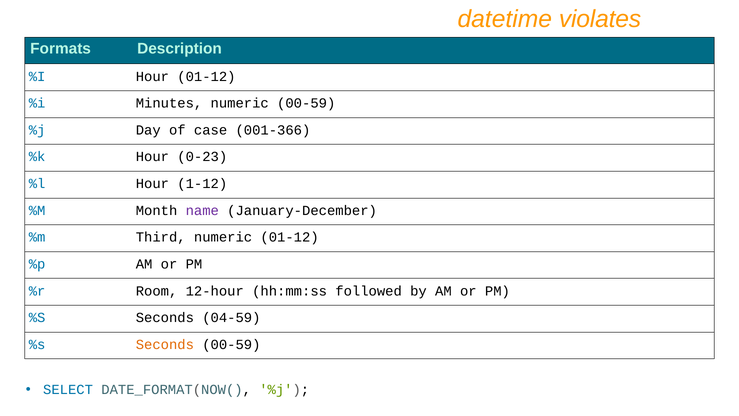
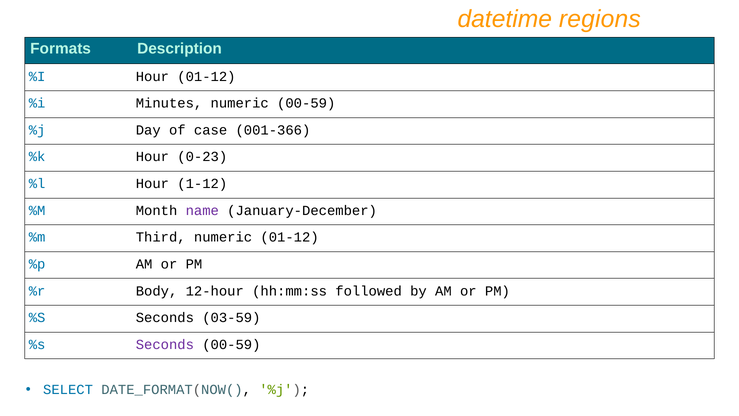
violates: violates -> regions (600, 19)
Room: Room -> Body (157, 291)
04-59: 04-59 -> 03-59 (231, 318)
Seconds colour: orange -> purple (165, 344)
